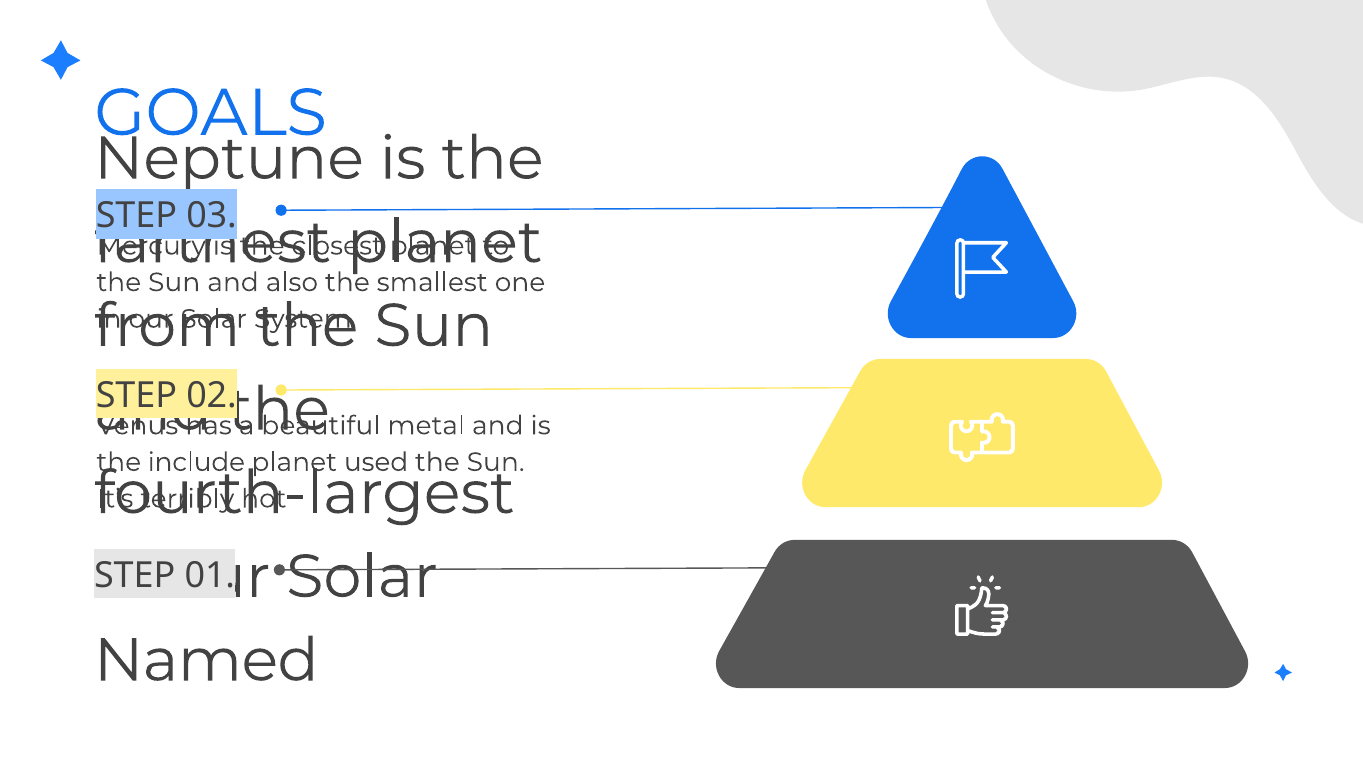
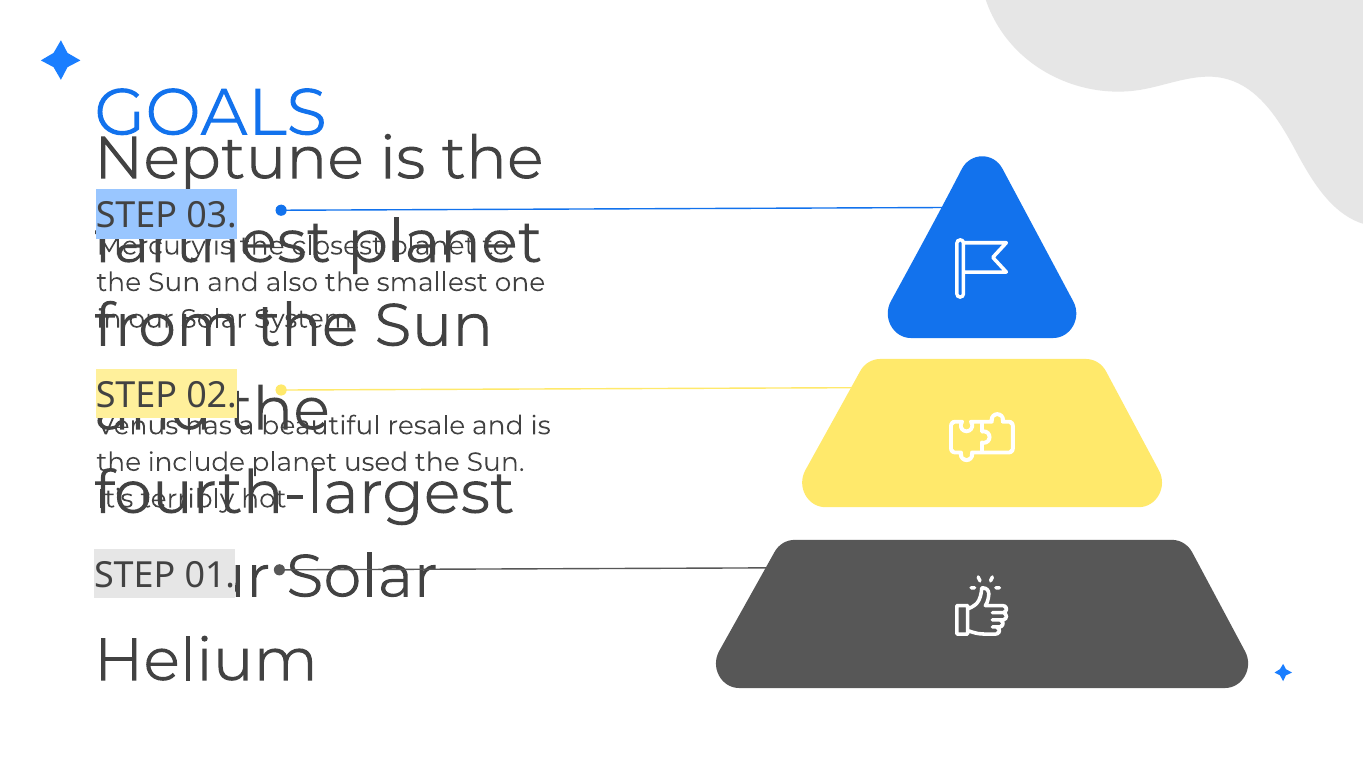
metal: metal -> resale (426, 425)
Named: Named -> Helium (206, 660)
